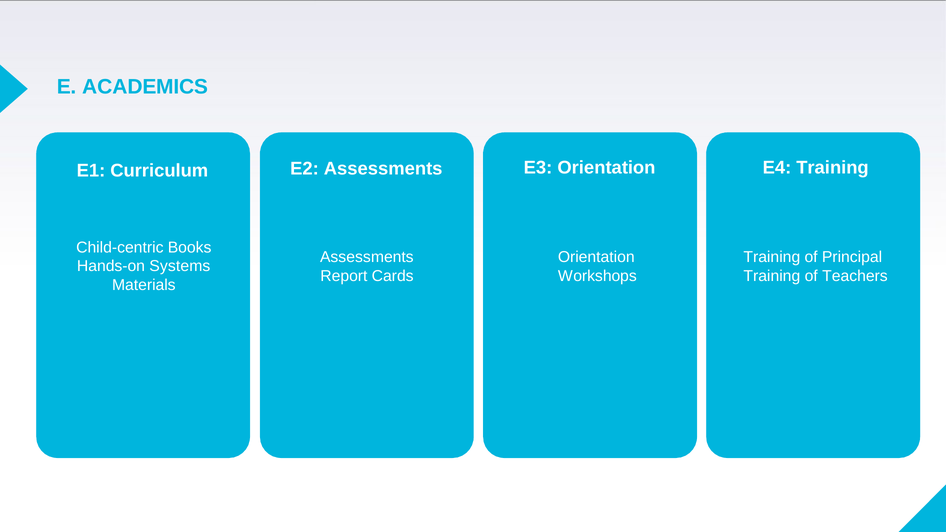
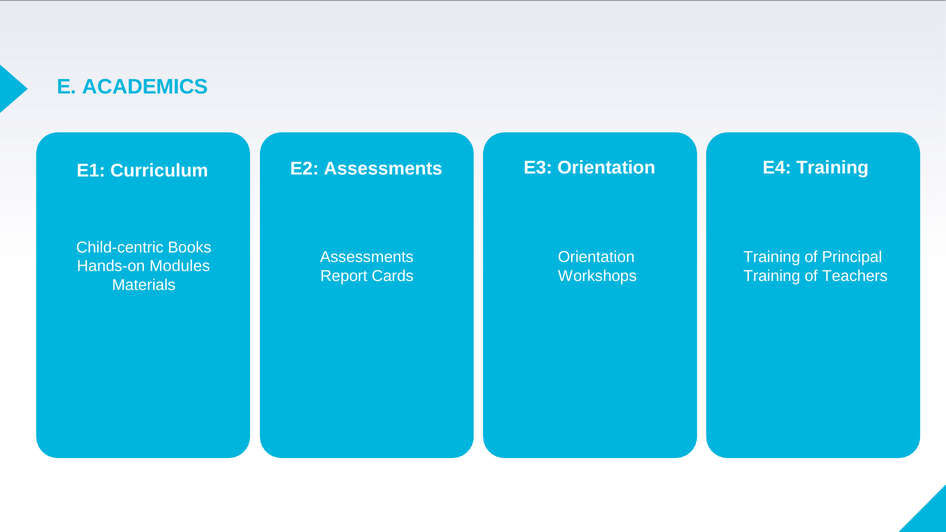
Systems: Systems -> Modules (180, 266)
